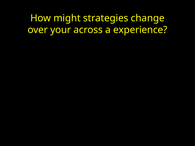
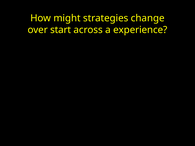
your: your -> start (61, 30)
